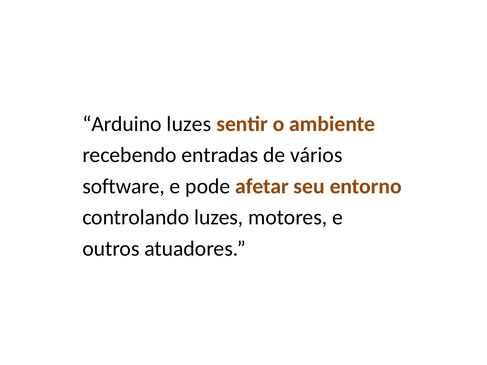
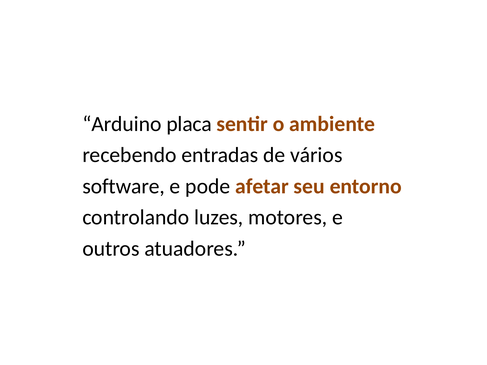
Arduino luzes: luzes -> placa (189, 124)
